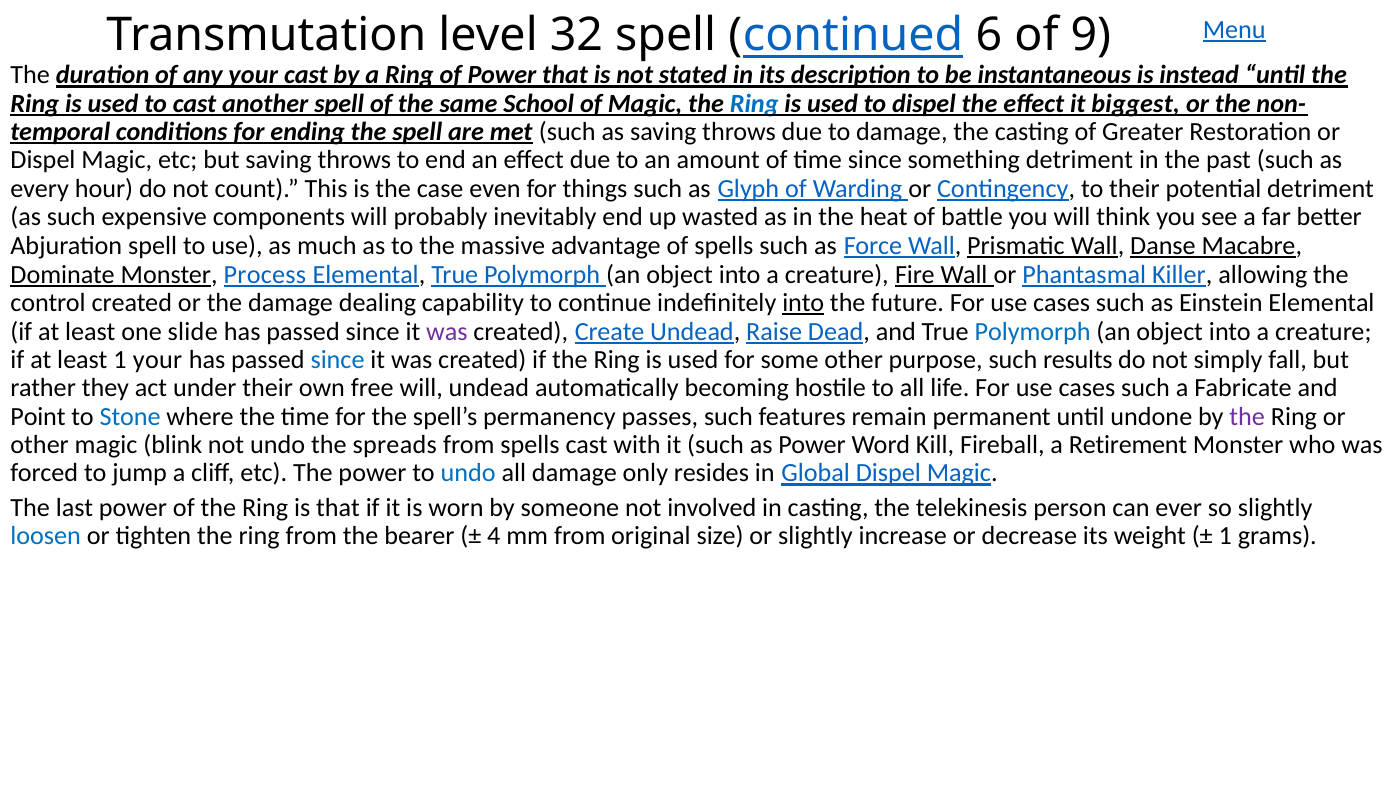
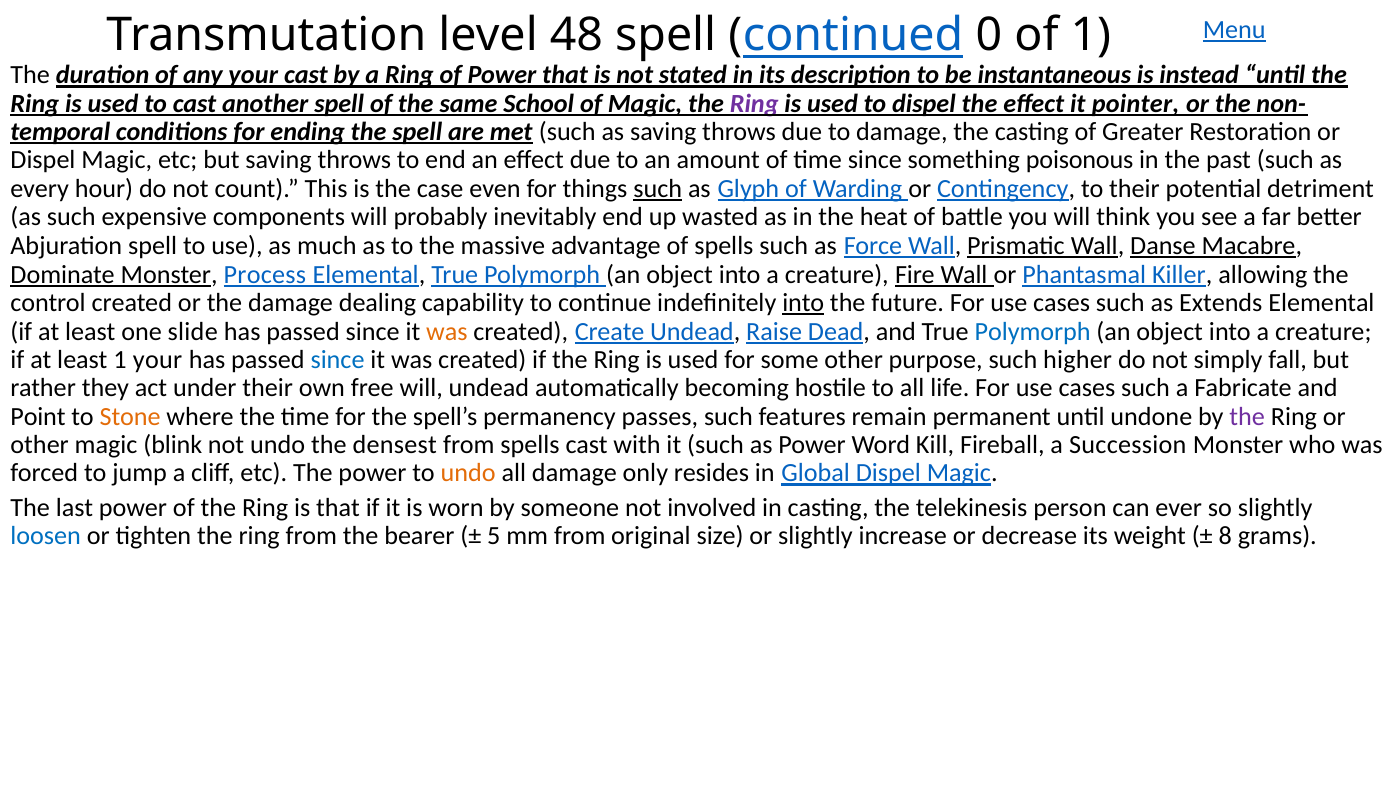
32: 32 -> 48 (576, 35)
6: 6 -> 0 (989, 35)
of 9: 9 -> 1 (1091, 35)
Ring colour: blue -> purple (754, 104)
biggest: biggest -> pointer (1136, 104)
something detriment: detriment -> poisonous (1080, 160)
such underline: none -> present (658, 189)
Einstein: Einstein -> Extends (1221, 303)
was colour: purple -> orange (447, 332)
results: results -> higher (1078, 360)
Stone colour: blue -> orange (130, 417)
spreads: spreads -> densest (395, 445)
Retirement: Retirement -> Succession (1128, 445)
undo colour: blue -> orange (468, 473)
4: 4 -> 5 (494, 536)
1: 1 -> 8 (1225, 536)
